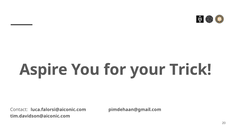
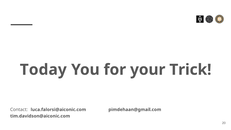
Aspire: Aspire -> Today (43, 70)
